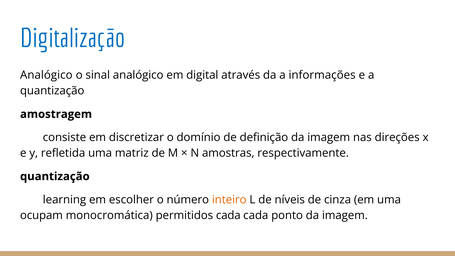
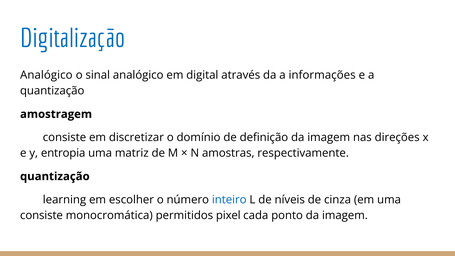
refletida: refletida -> entropia (63, 153)
inteiro colour: orange -> blue (229, 200)
ocupam: ocupam -> consiste (41, 215)
permitidos cada: cada -> pixel (228, 215)
